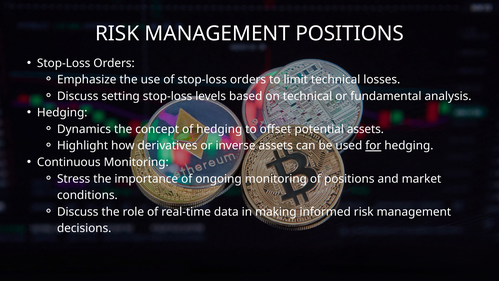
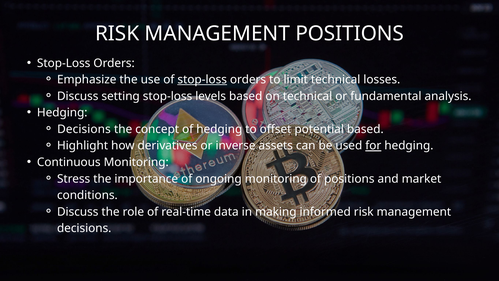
stop-loss underline: none -> present (202, 80)
Dynamics: Dynamics -> Decisions (84, 129)
potential assets: assets -> based (365, 129)
